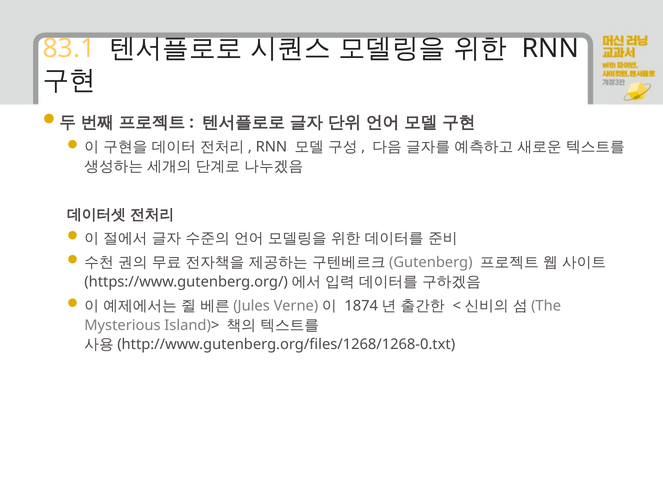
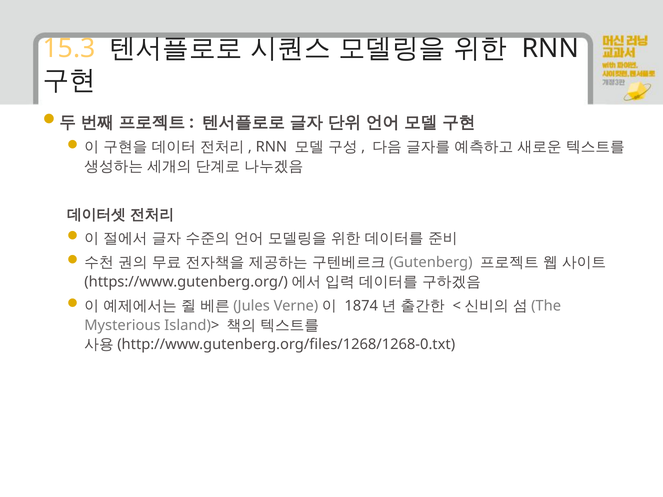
83.1: 83.1 -> 15.3 (69, 48)
